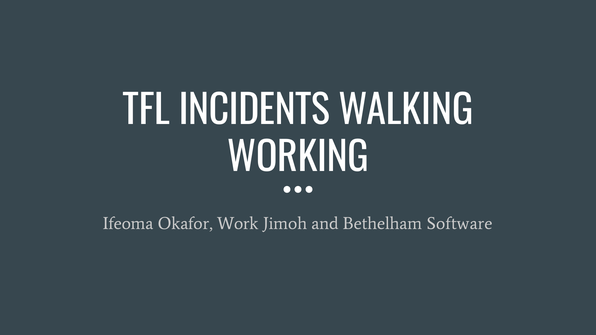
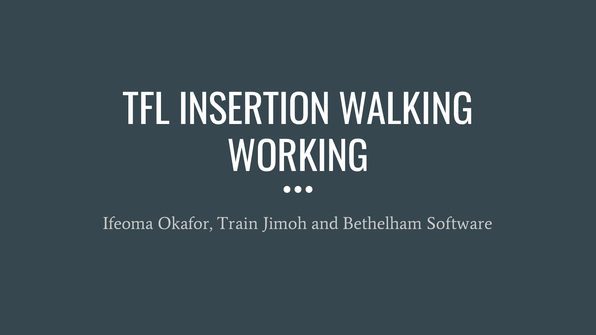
INCIDENTS: INCIDENTS -> INSERTION (254, 111)
Work: Work -> Train (238, 224)
